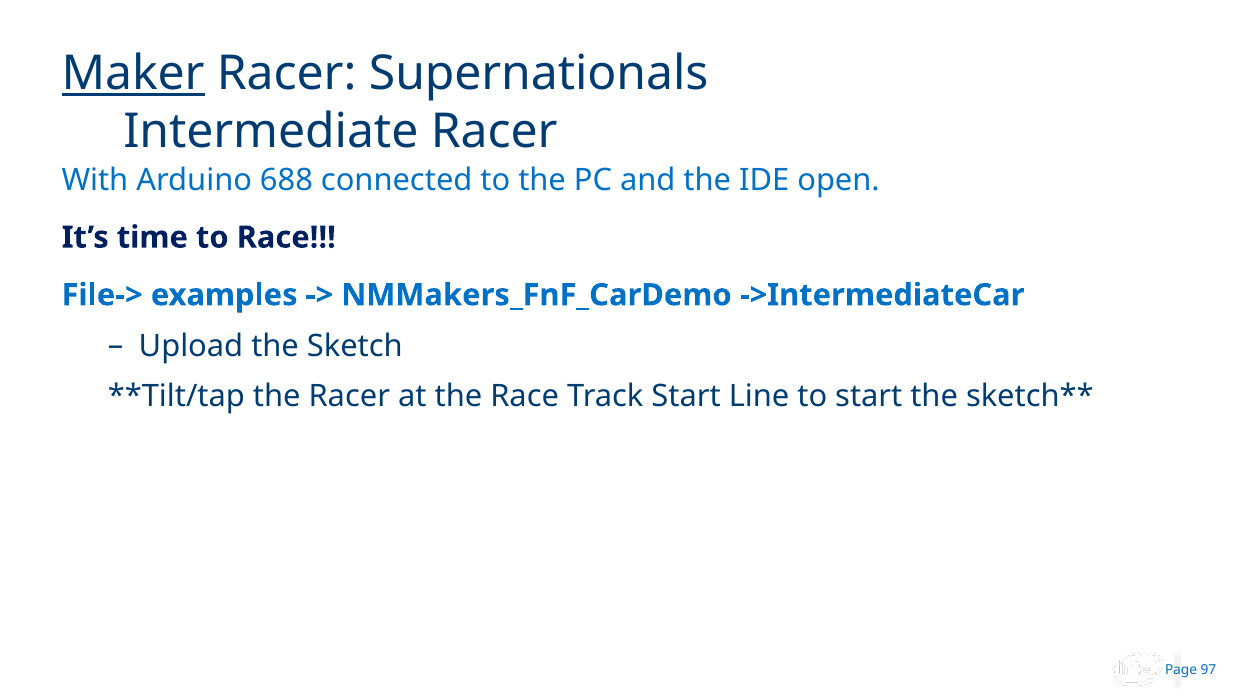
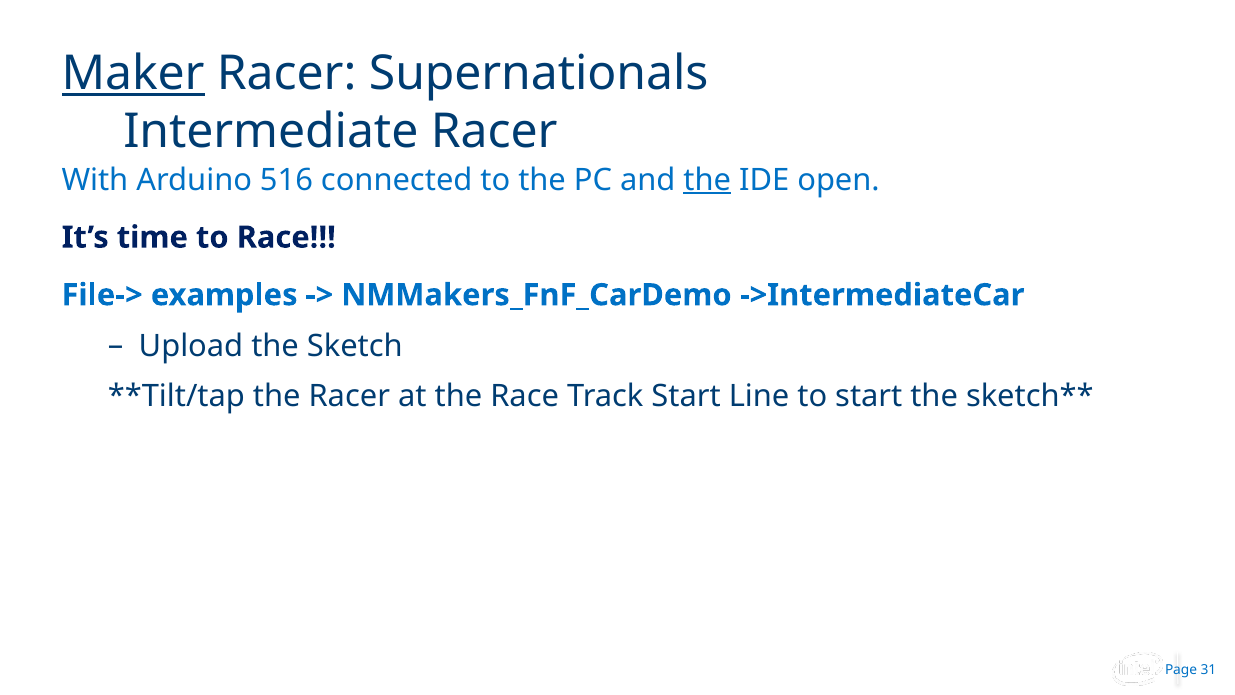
688: 688 -> 516 (286, 180)
the underline: none -> present (707, 180)
97: 97 -> 31 (1209, 670)
